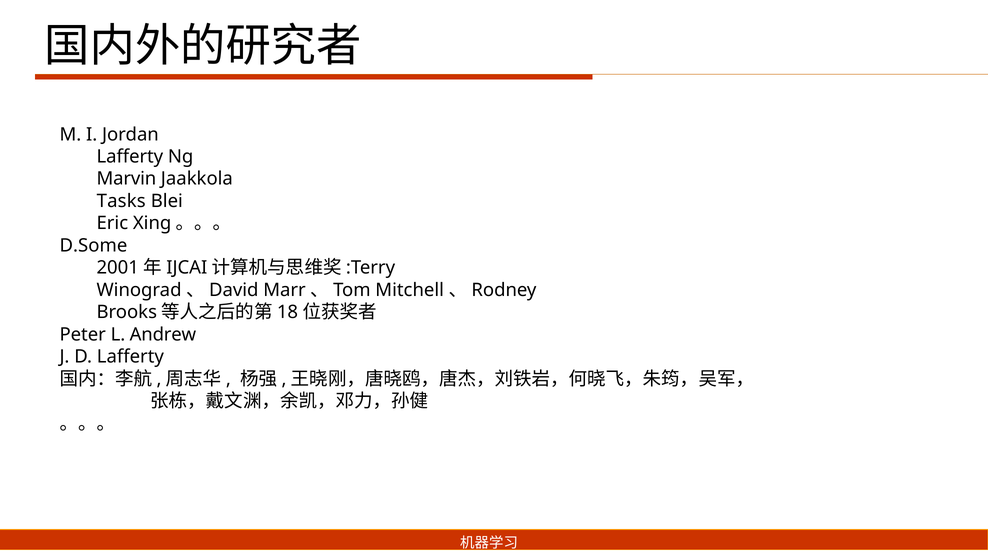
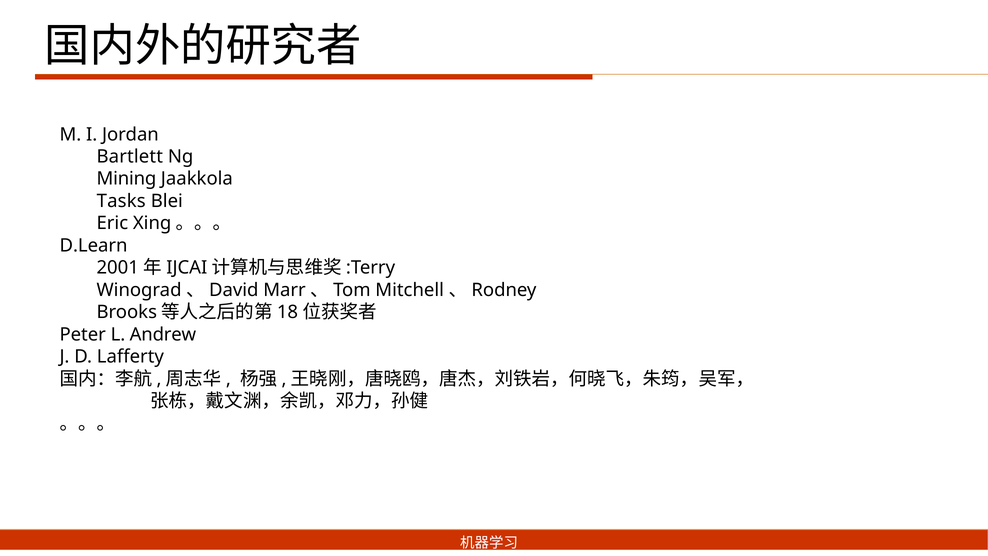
Lafferty: Lafferty -> Bartlett (130, 157)
Marvin: Marvin -> Mining (126, 179)
D.Some: D.Some -> D.Learn (94, 245)
